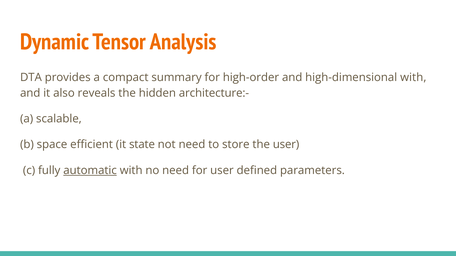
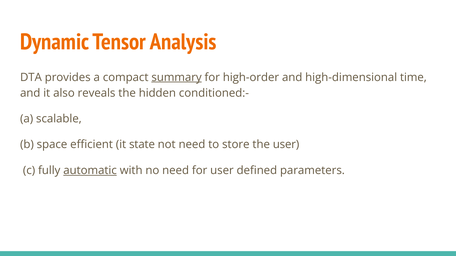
summary underline: none -> present (177, 77)
high-dimensional with: with -> time (413, 77)
architecture:-: architecture:- -> conditioned:- (214, 93)
